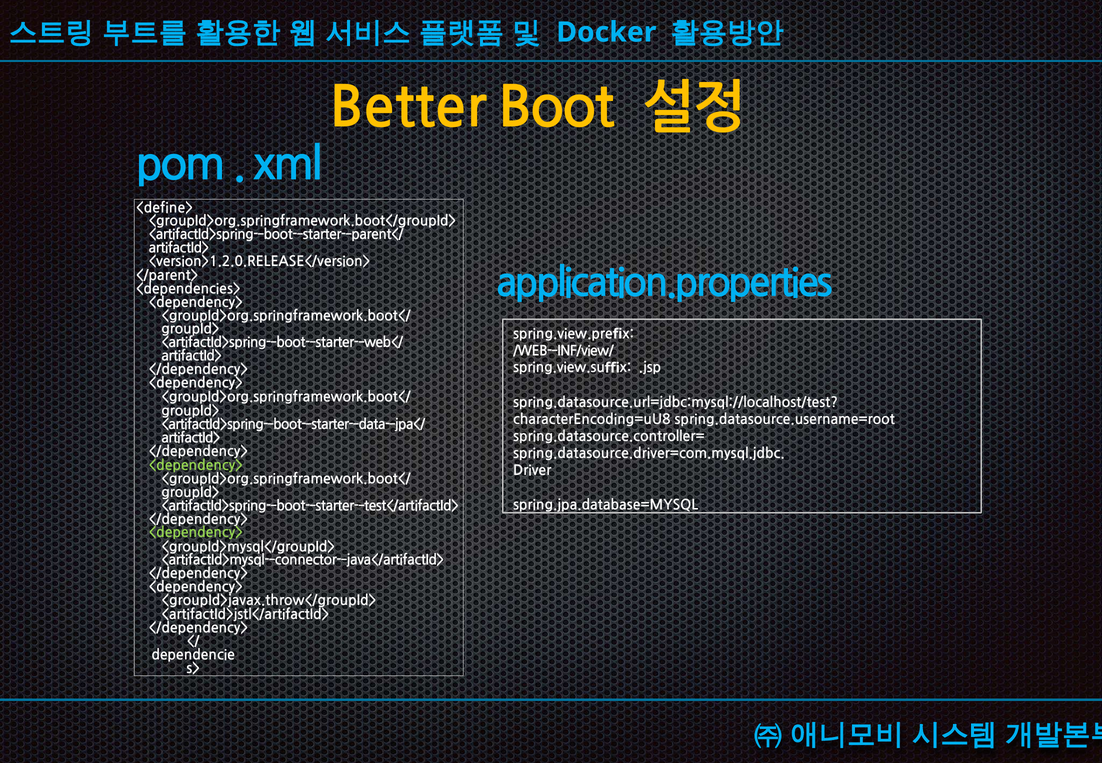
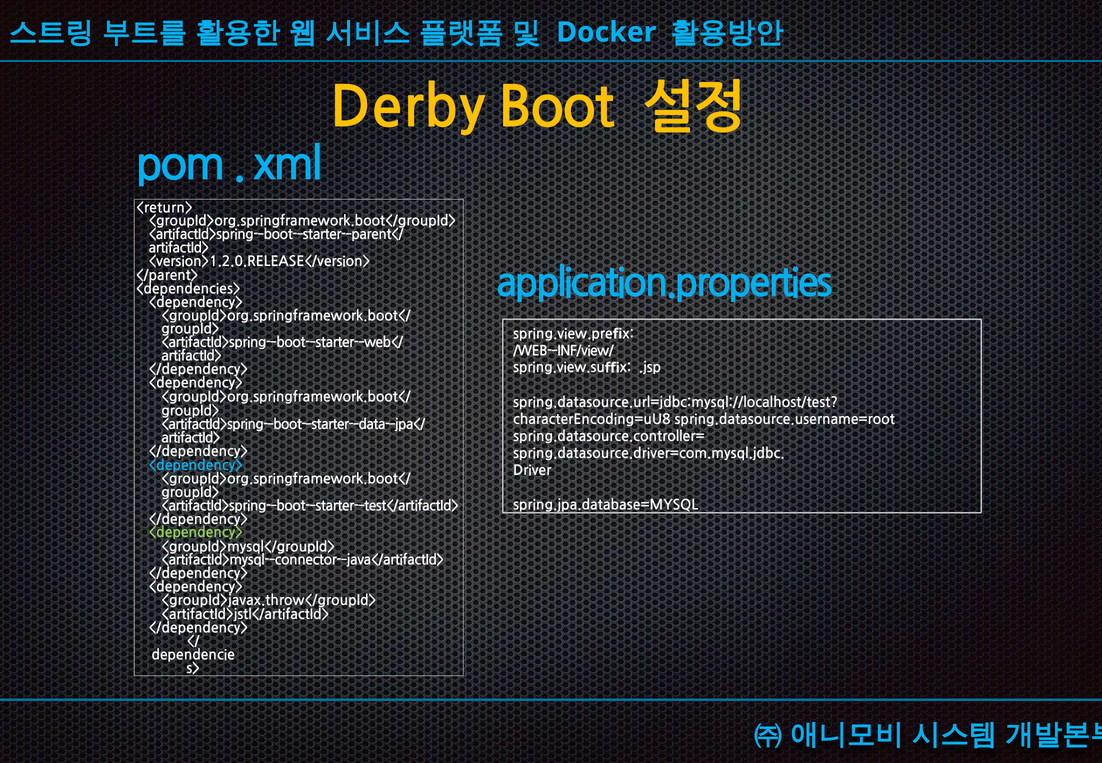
Better: Better -> Derby (408, 108)
<define>: <define> -> <return> (164, 208)
<dependency> colour: light green -> light blue (196, 466)
